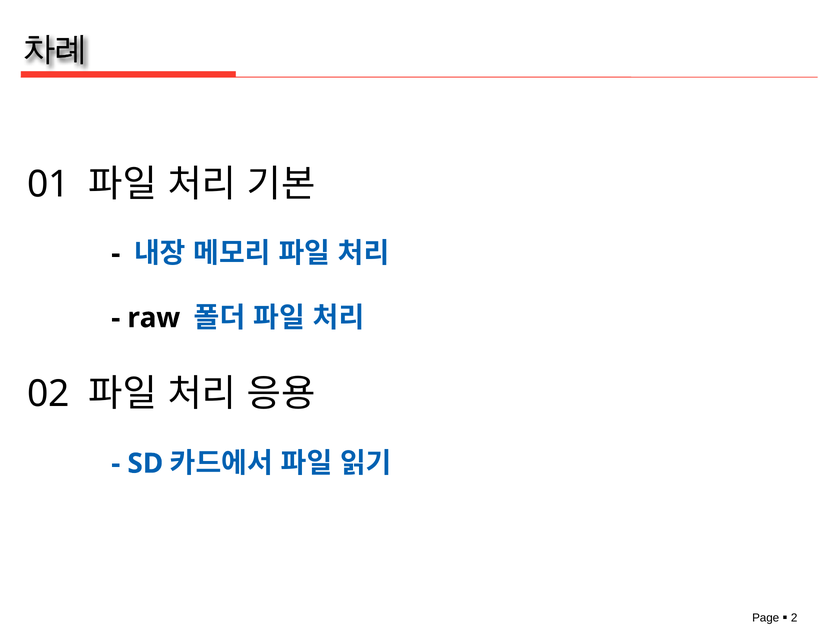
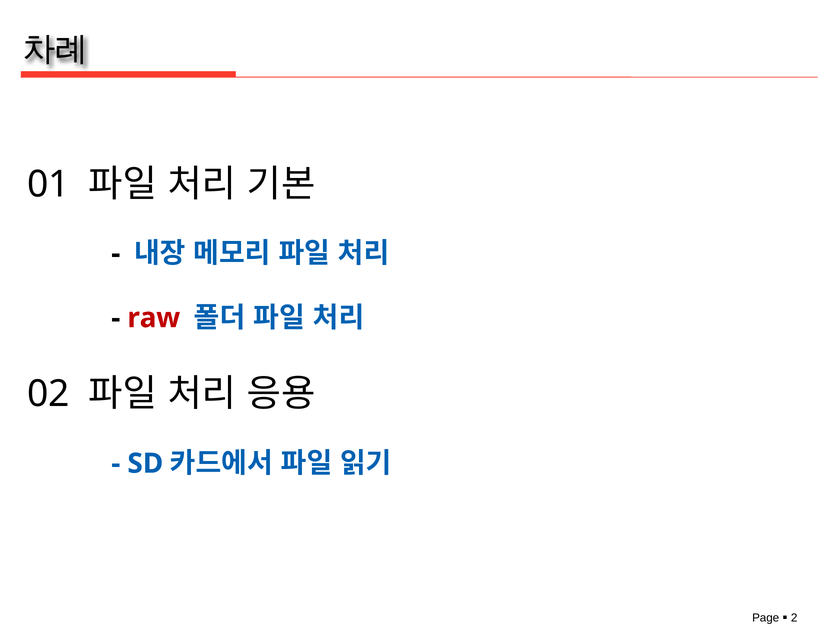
raw colour: black -> red (154, 318)
